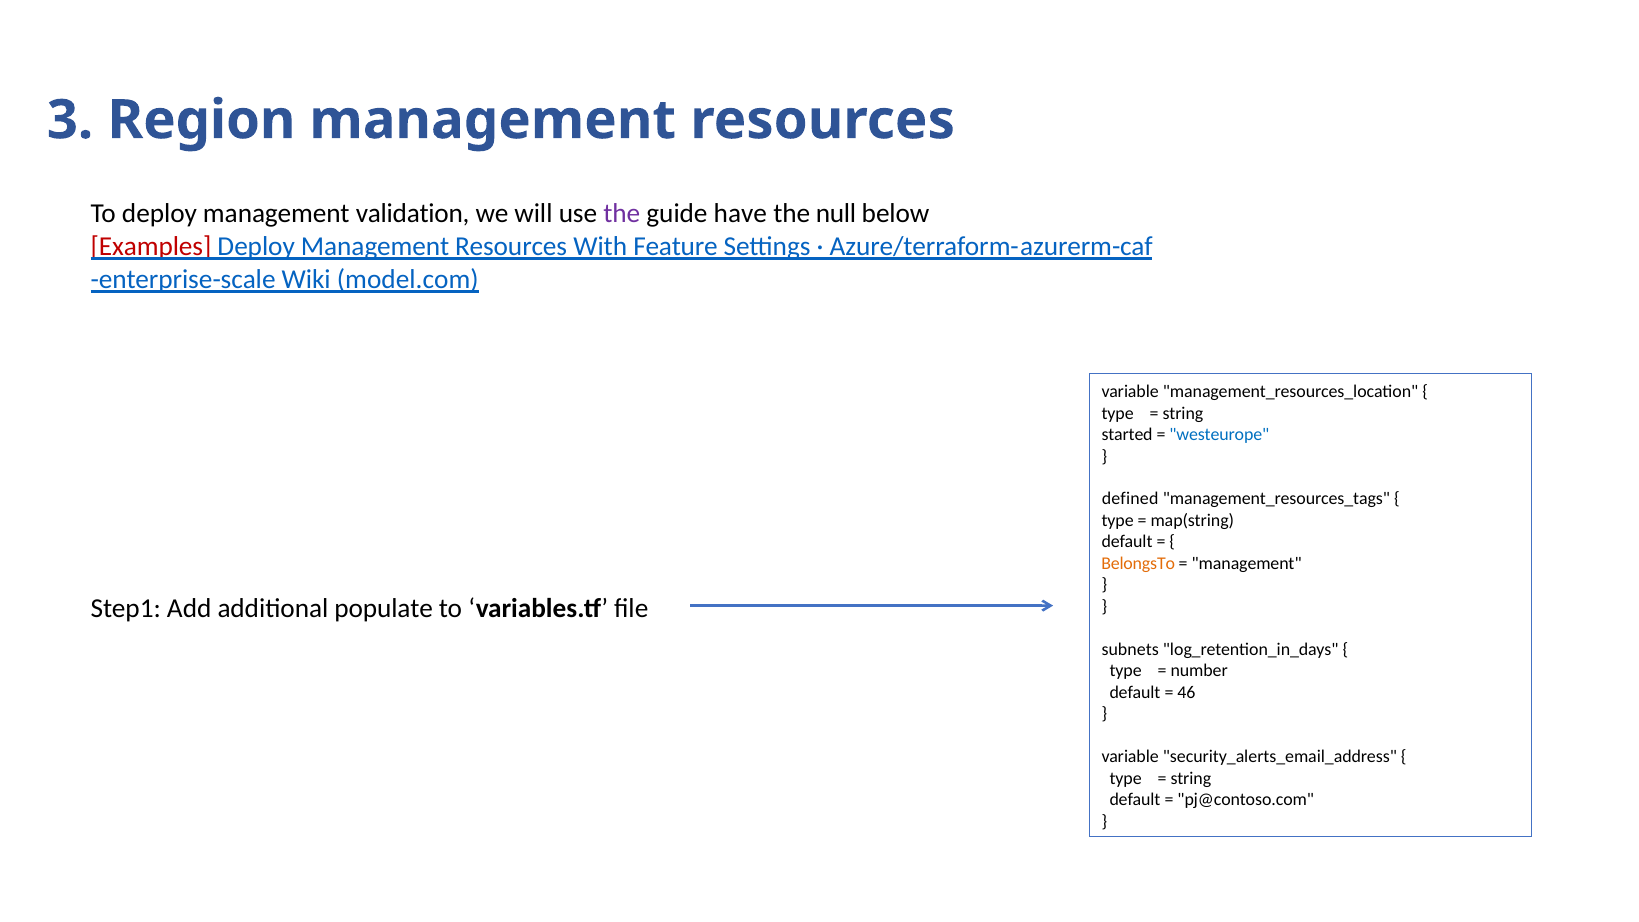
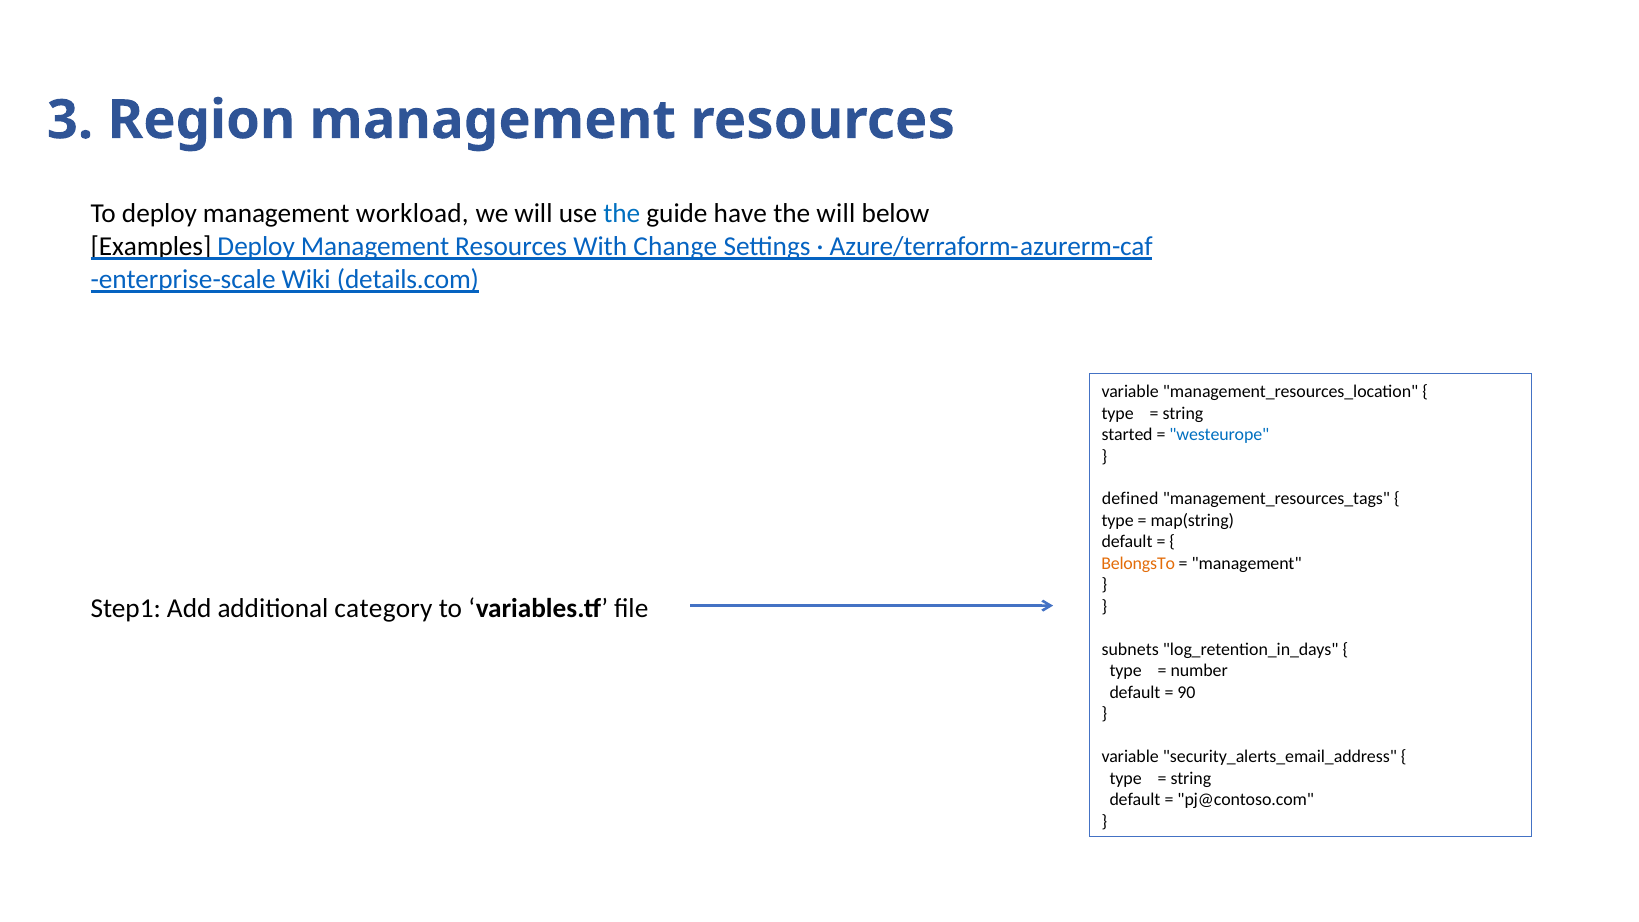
validation: validation -> workload (412, 214)
the colour: purple -> blue (622, 214)
the null: null -> will (836, 214)
Examples colour: red -> black (151, 246)
Feature: Feature -> Change (675, 246)
model.com: model.com -> details.com (408, 280)
populate: populate -> category (384, 608)
46: 46 -> 90 (1186, 692)
